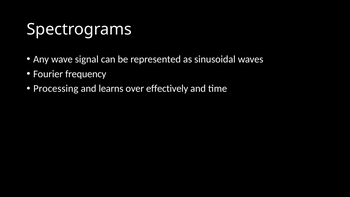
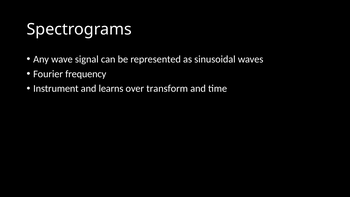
Processing: Processing -> Instrument (56, 89)
effectively: effectively -> transform (167, 89)
